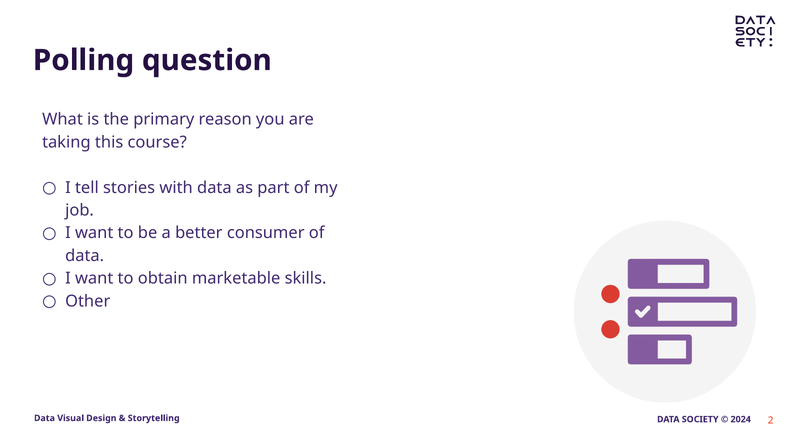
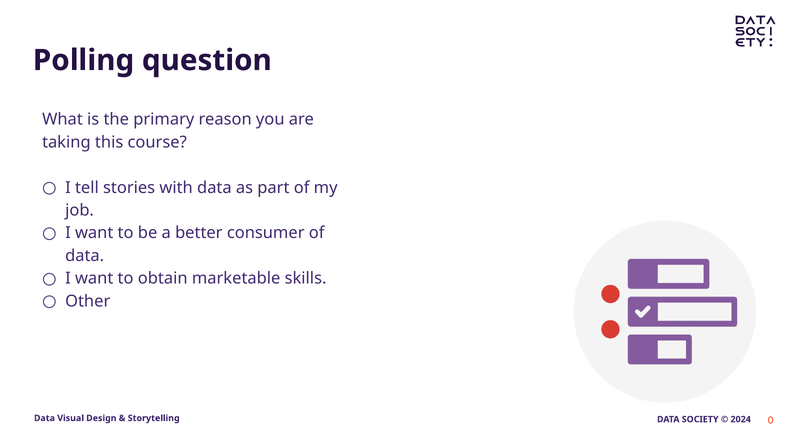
2: 2 -> 0 (771, 421)
